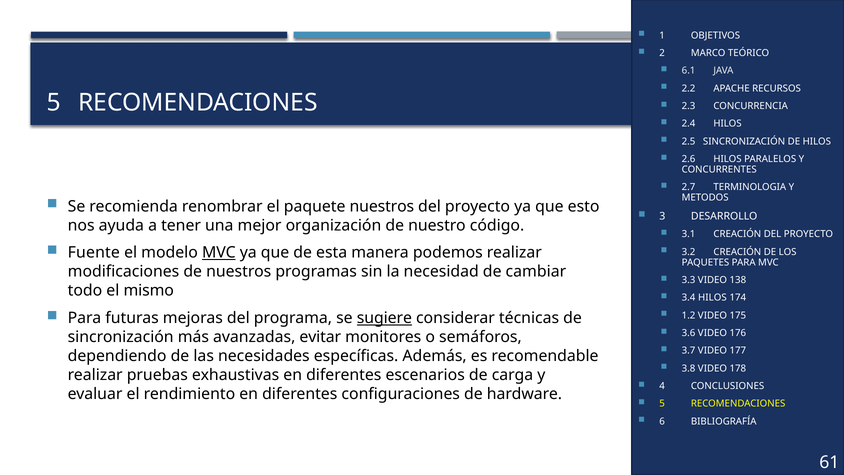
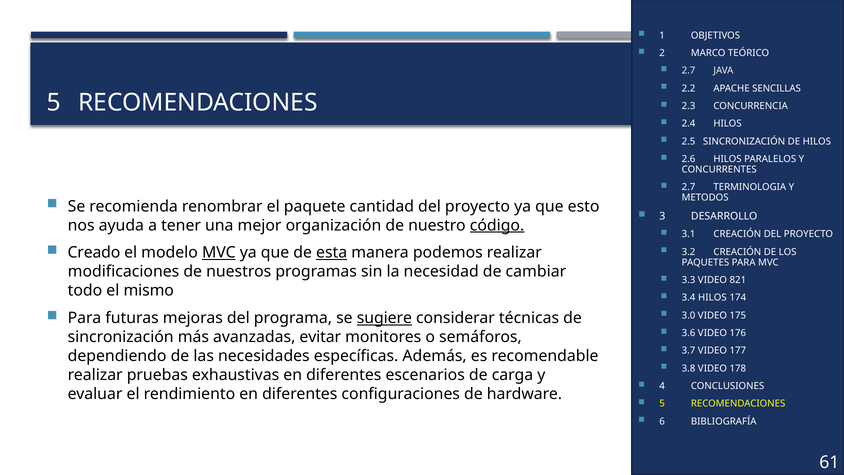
6.1: 6.1 -> 2.7 (689, 71)
RECURSOS: RECURSOS -> SENCILLAS (777, 88)
paquete nuestros: nuestros -> cantidad (382, 206)
código underline: none -> present (497, 225)
Fuente: Fuente -> Creado (94, 253)
esta underline: none -> present (332, 253)
138: 138 -> 821 (738, 280)
1.2: 1.2 -> 3.0 (689, 315)
